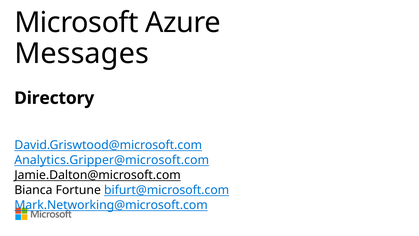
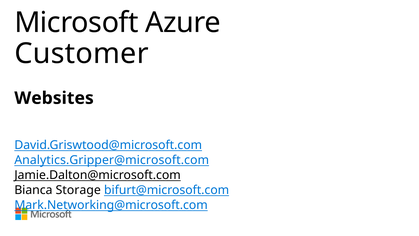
Messages: Messages -> Customer (82, 54)
Directory: Directory -> Websites (54, 98)
Fortune: Fortune -> Storage (78, 190)
